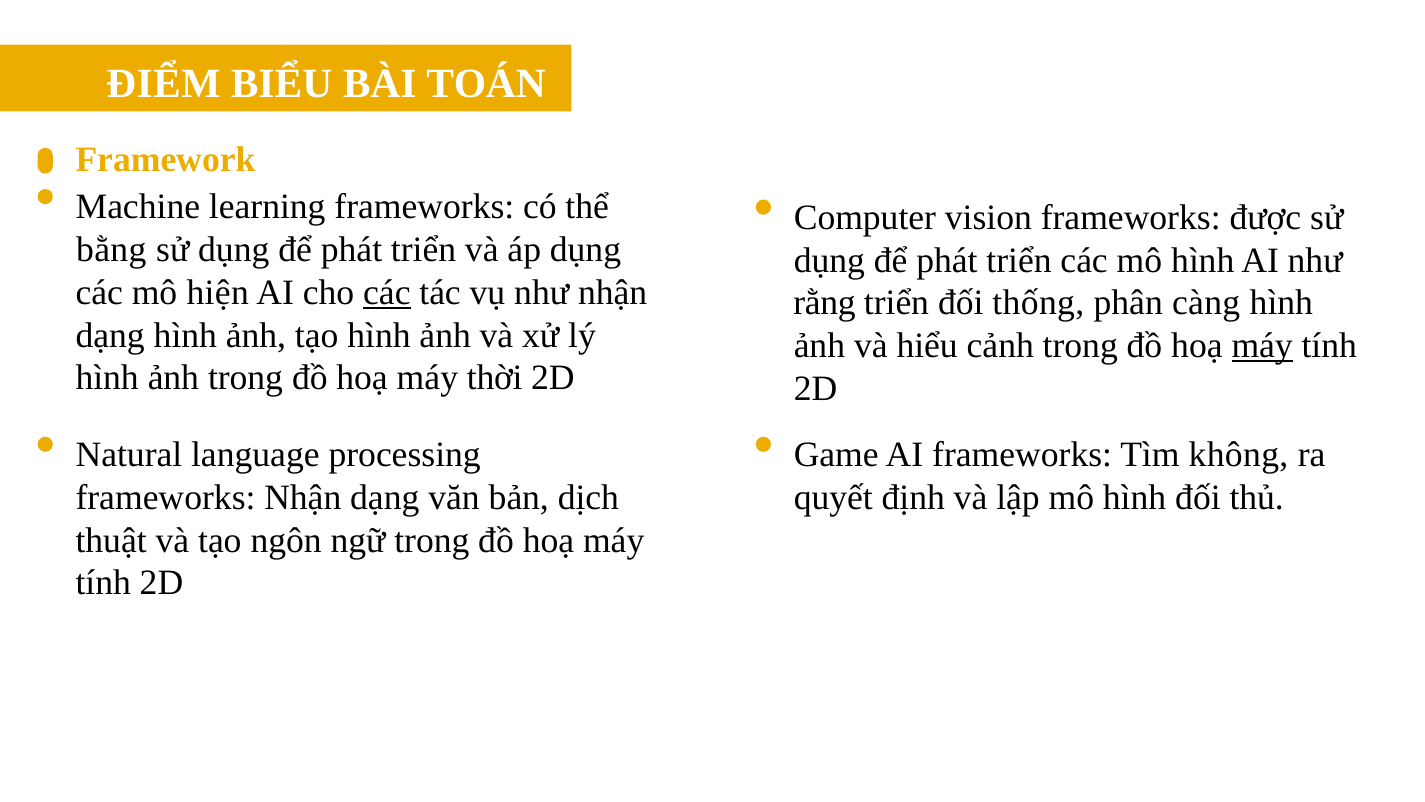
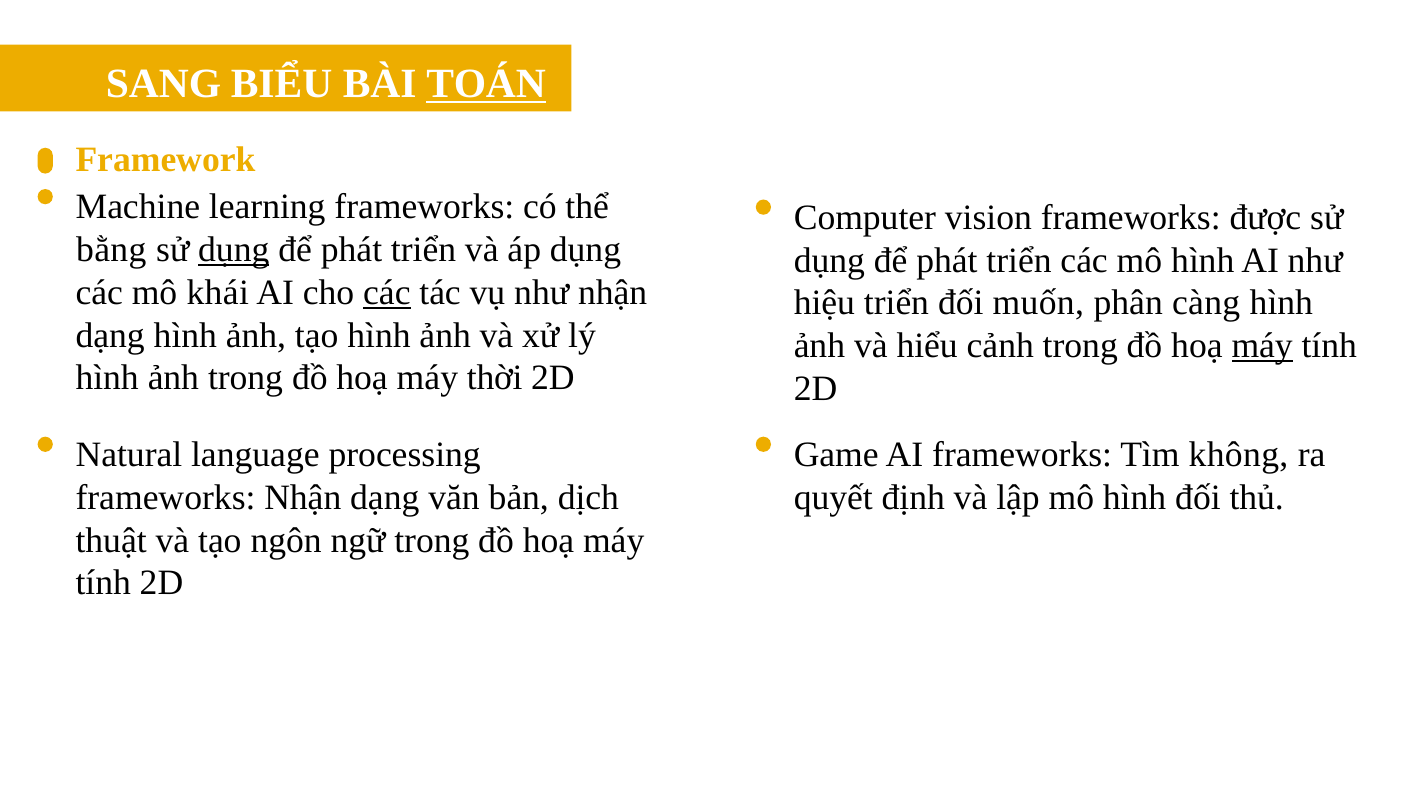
ĐIỂM: ĐIỂM -> SANG (164, 84)
TOÁN underline: none -> present (486, 84)
dụng underline: none -> present (234, 250)
hiện: hiện -> khái (218, 292)
rằng: rằng -> hiệu (824, 303)
thống: thống -> muốn (1038, 303)
